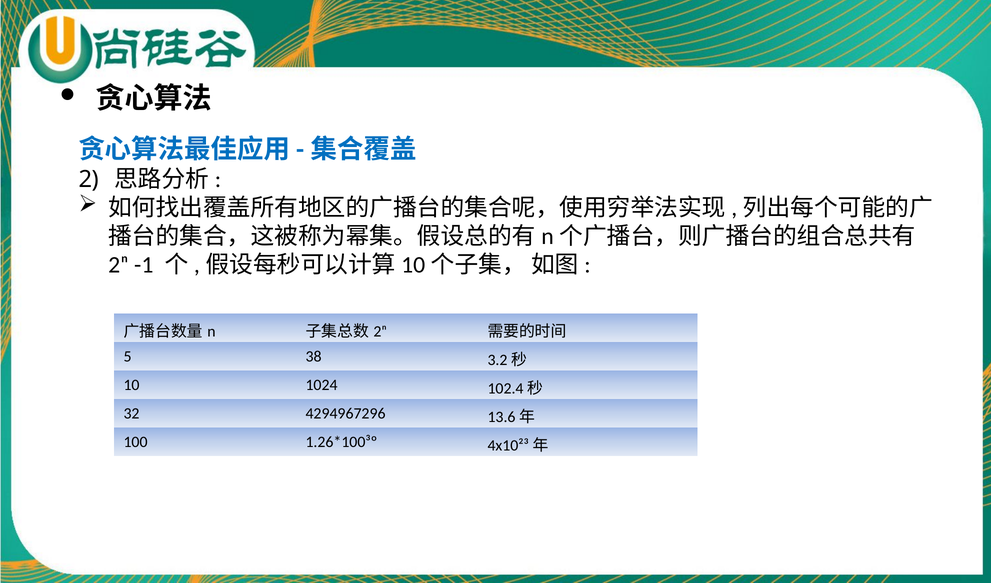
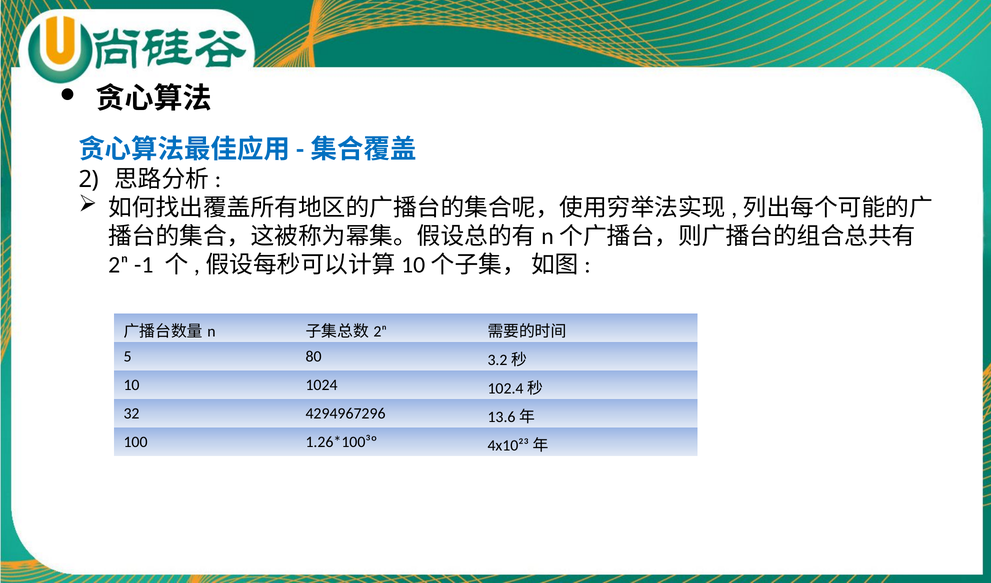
38: 38 -> 80 (314, 357)
